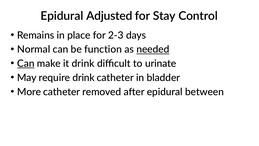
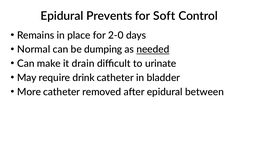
Adjusted: Adjusted -> Prevents (109, 16)
Stay: Stay -> Soft (164, 16)
2-3: 2-3 -> 2-0 (116, 35)
function: function -> dumping (103, 49)
Can underline: present -> none (26, 63)
it drink: drink -> drain (83, 63)
